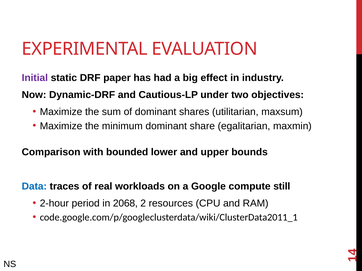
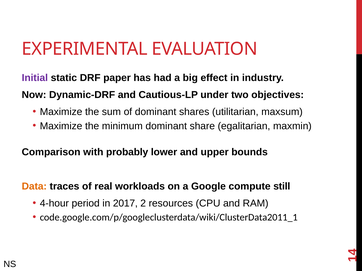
bounded: bounded -> probably (127, 152)
Data colour: blue -> orange (34, 187)
2-hour: 2-hour -> 4-hour (54, 204)
2068: 2068 -> 2017 (125, 204)
